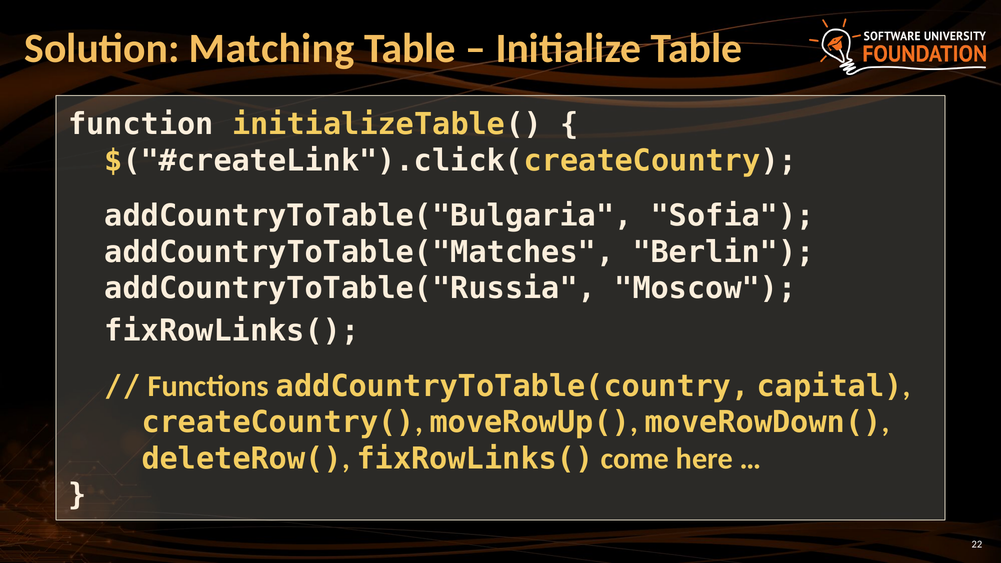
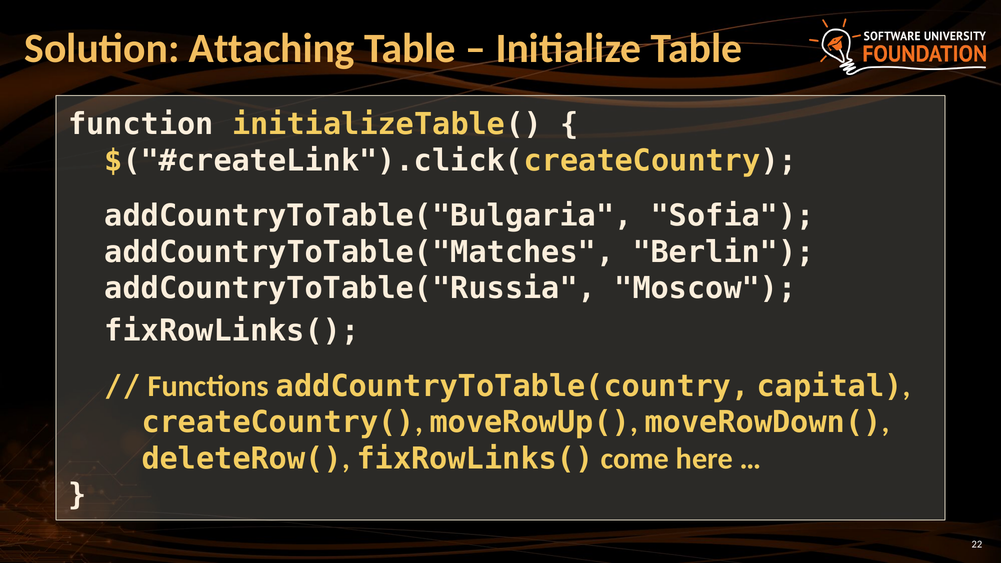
Matching: Matching -> Attaching (272, 49)
